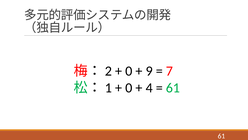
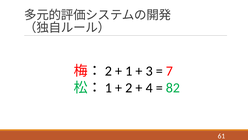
0: 0 -> 1 (129, 71)
9: 9 -> 3 (149, 71)
0: 0 -> 2 (129, 88)
61: 61 -> 82 (173, 88)
